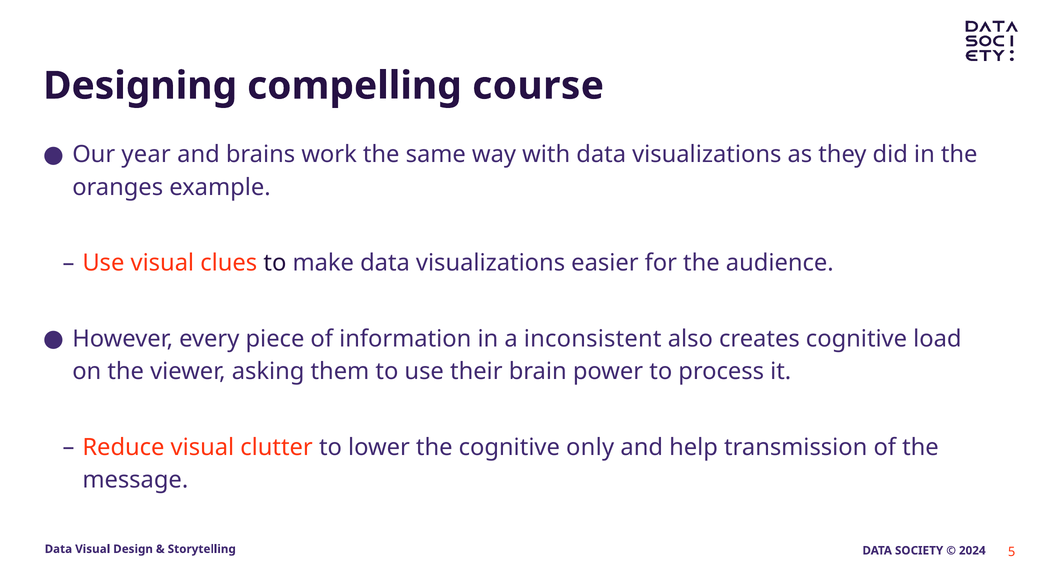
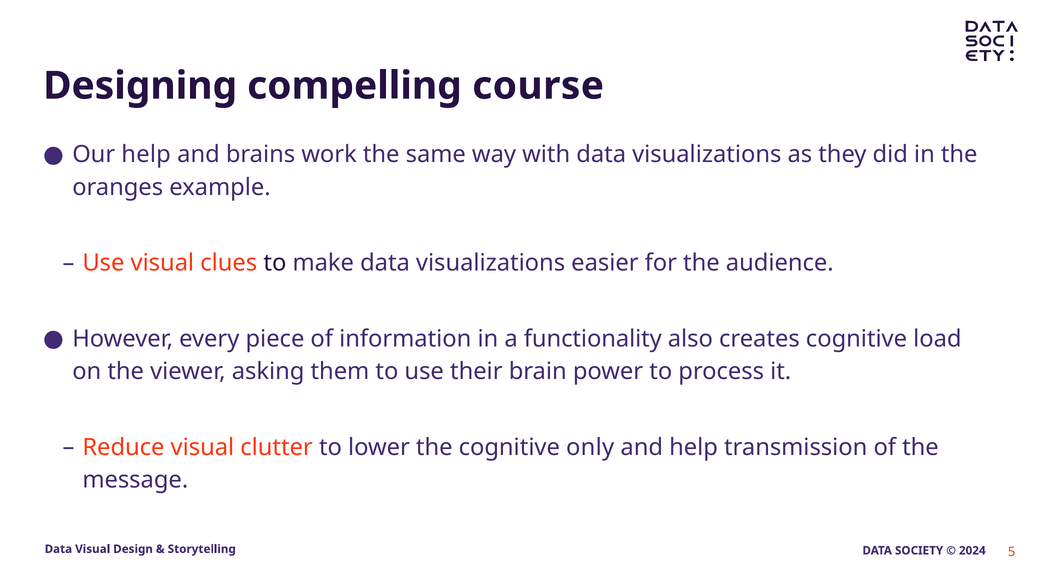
Our year: year -> help (146, 155)
inconsistent: inconsistent -> functionality (593, 339)
